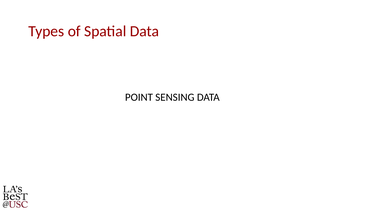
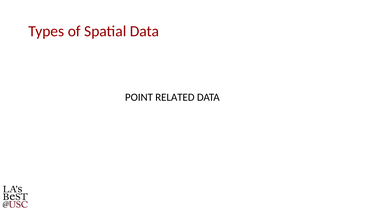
SENSING: SENSING -> RELATED (175, 97)
